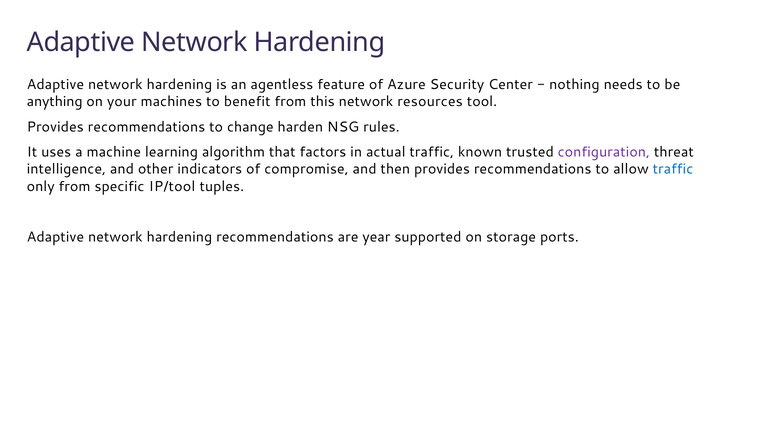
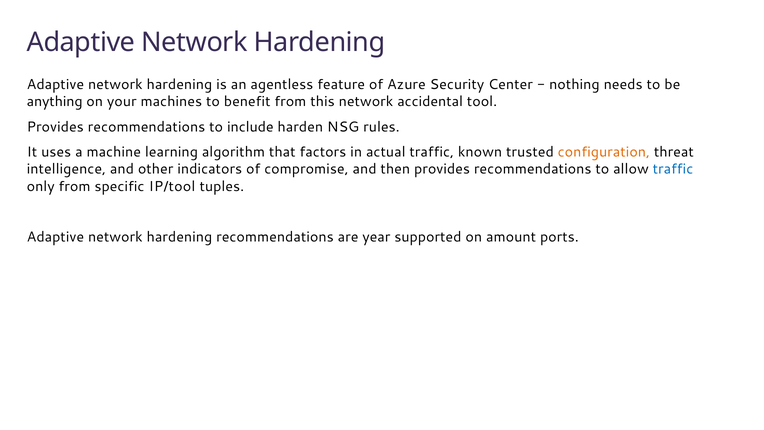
resources: resources -> accidental (430, 102)
change: change -> include (250, 127)
configuration colour: purple -> orange (604, 152)
storage: storage -> amount (511, 237)
